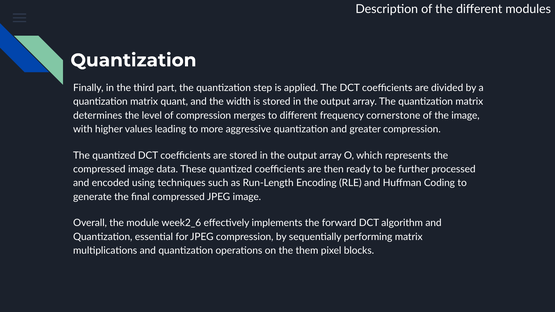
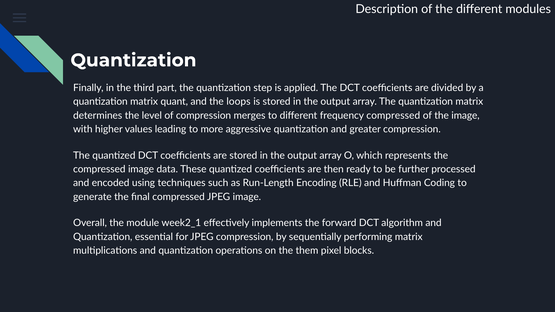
width: width -> loops (238, 102)
frequency cornerstone: cornerstone -> compressed (393, 115)
week2_6: week2_6 -> week2_1 (181, 223)
